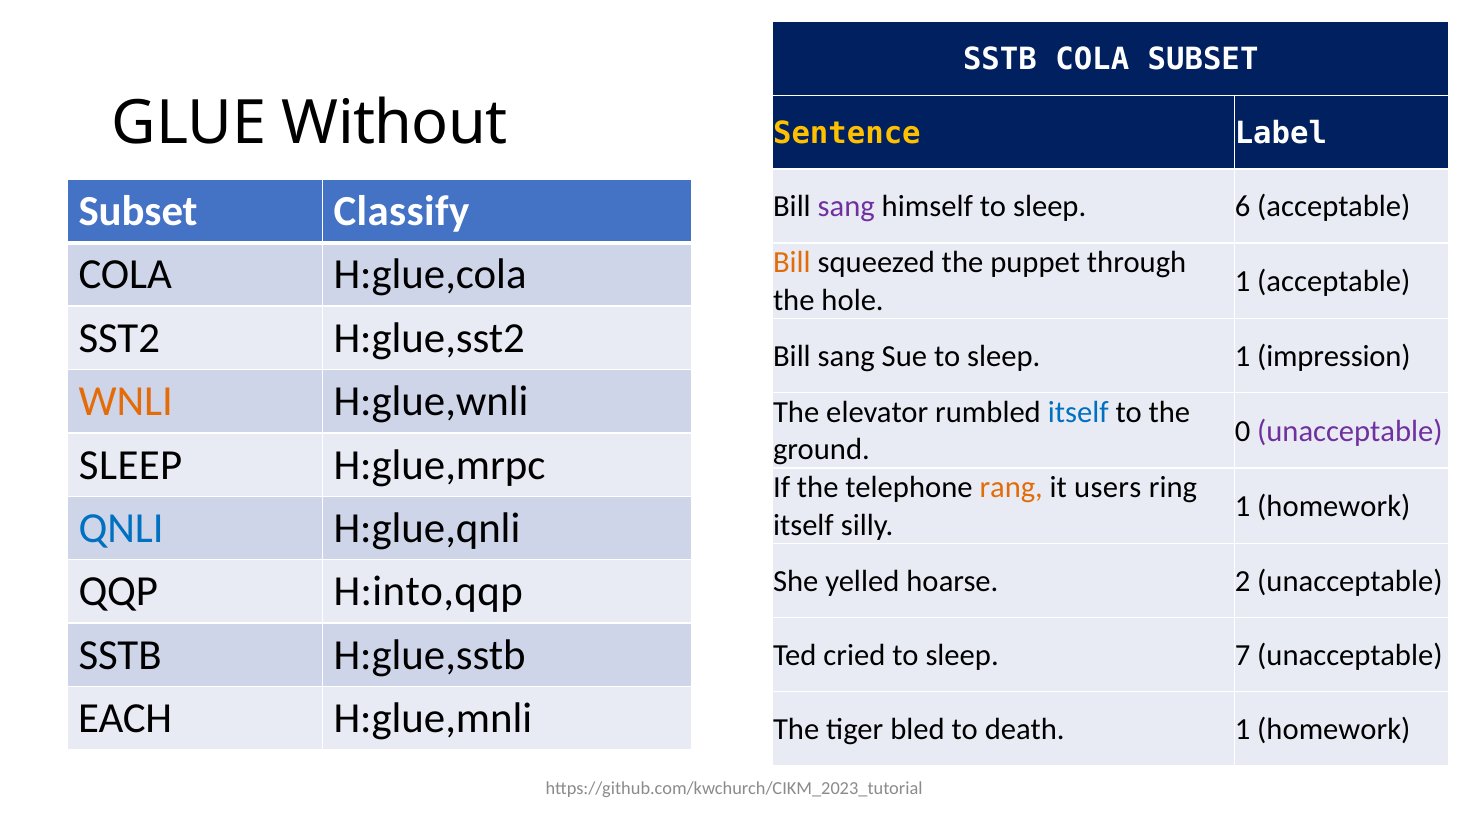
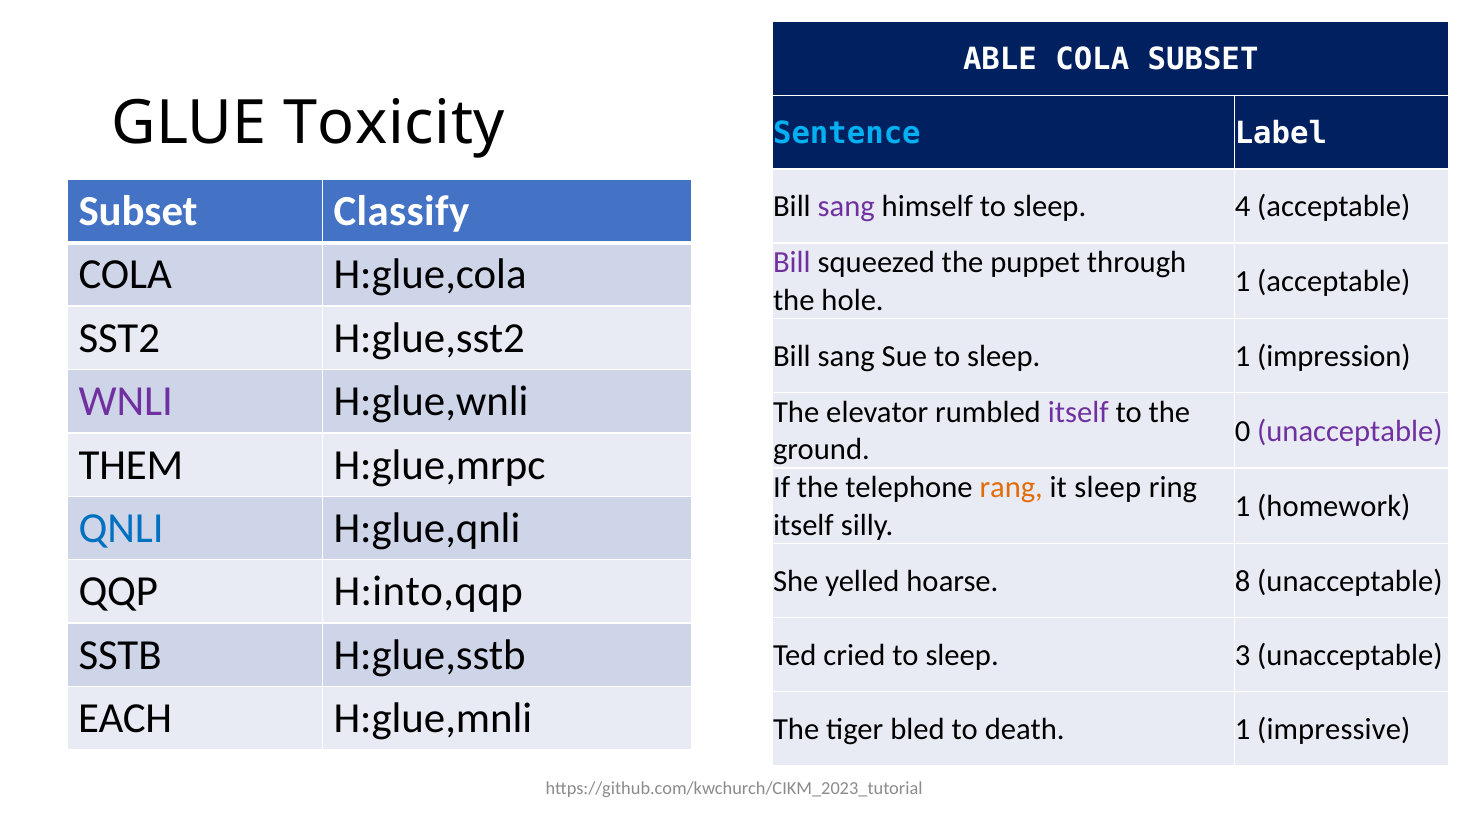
SSTB: SSTB -> ABLE (1000, 59)
Without: Without -> Toxicity (394, 123)
Sentence colour: yellow -> light blue (847, 133)
6: 6 -> 4 (1243, 207)
Bill colour: orange -> purple (792, 263)
WNLI colour: orange -> purple (126, 402)
itself colour: blue -> purple (1078, 412)
SLEEP: SLEEP -> THEM (131, 465)
it users: users -> sleep (1108, 488)
2: 2 -> 8 (1243, 581)
7: 7 -> 3 (1243, 655)
death 1 homework: homework -> impressive (1334, 729)
